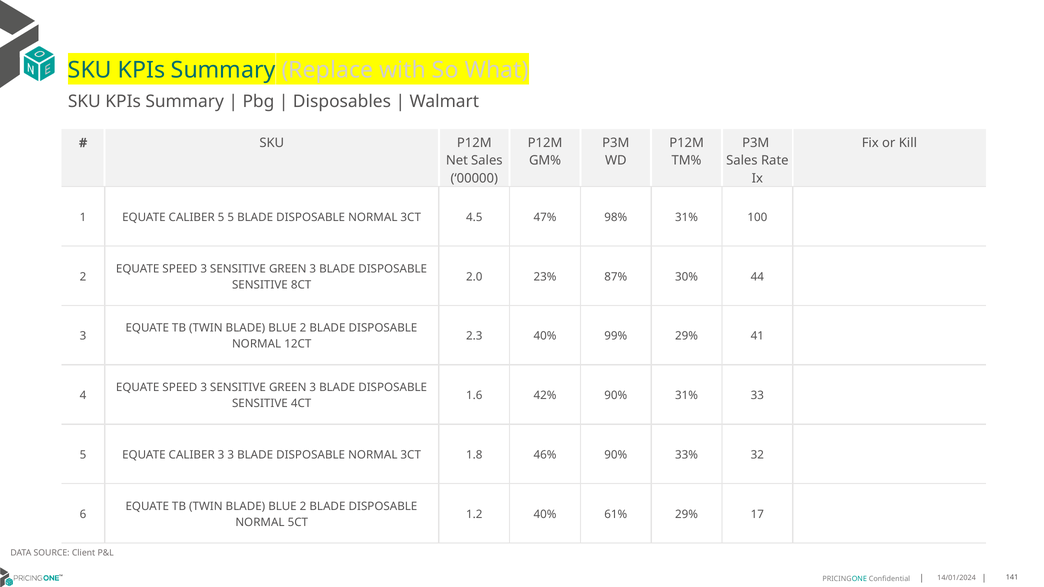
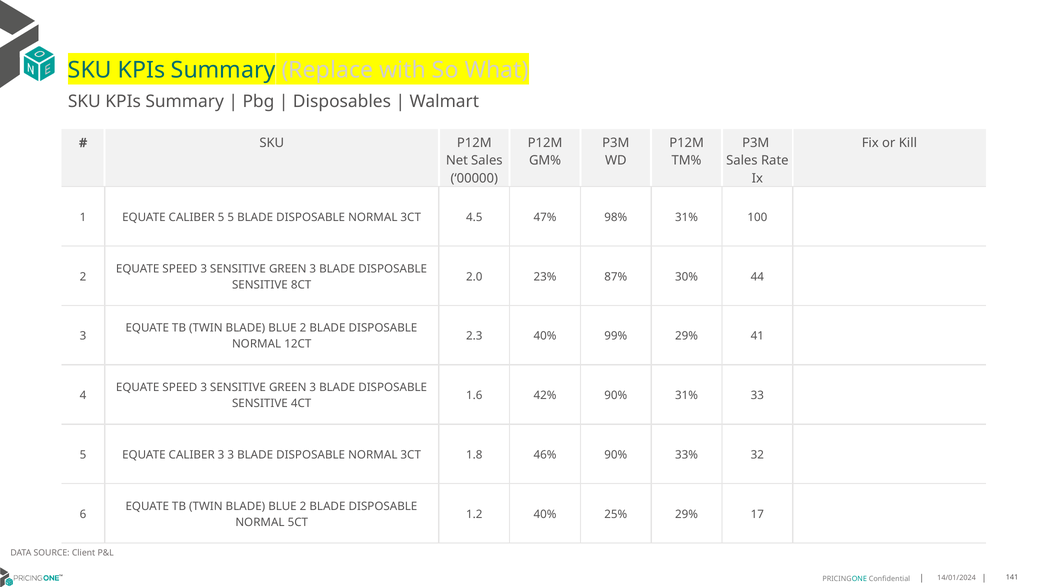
61%: 61% -> 25% (616, 515)
